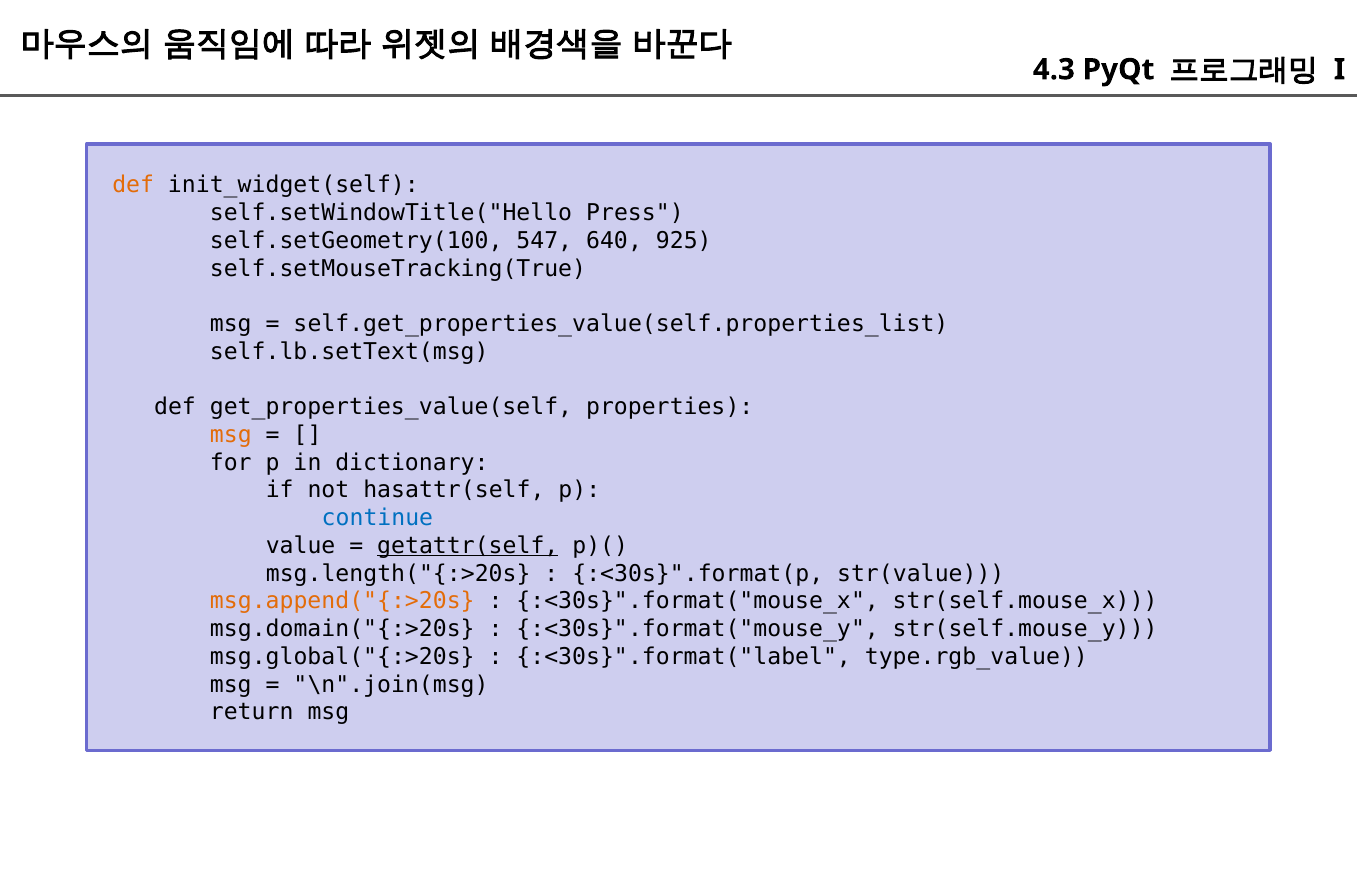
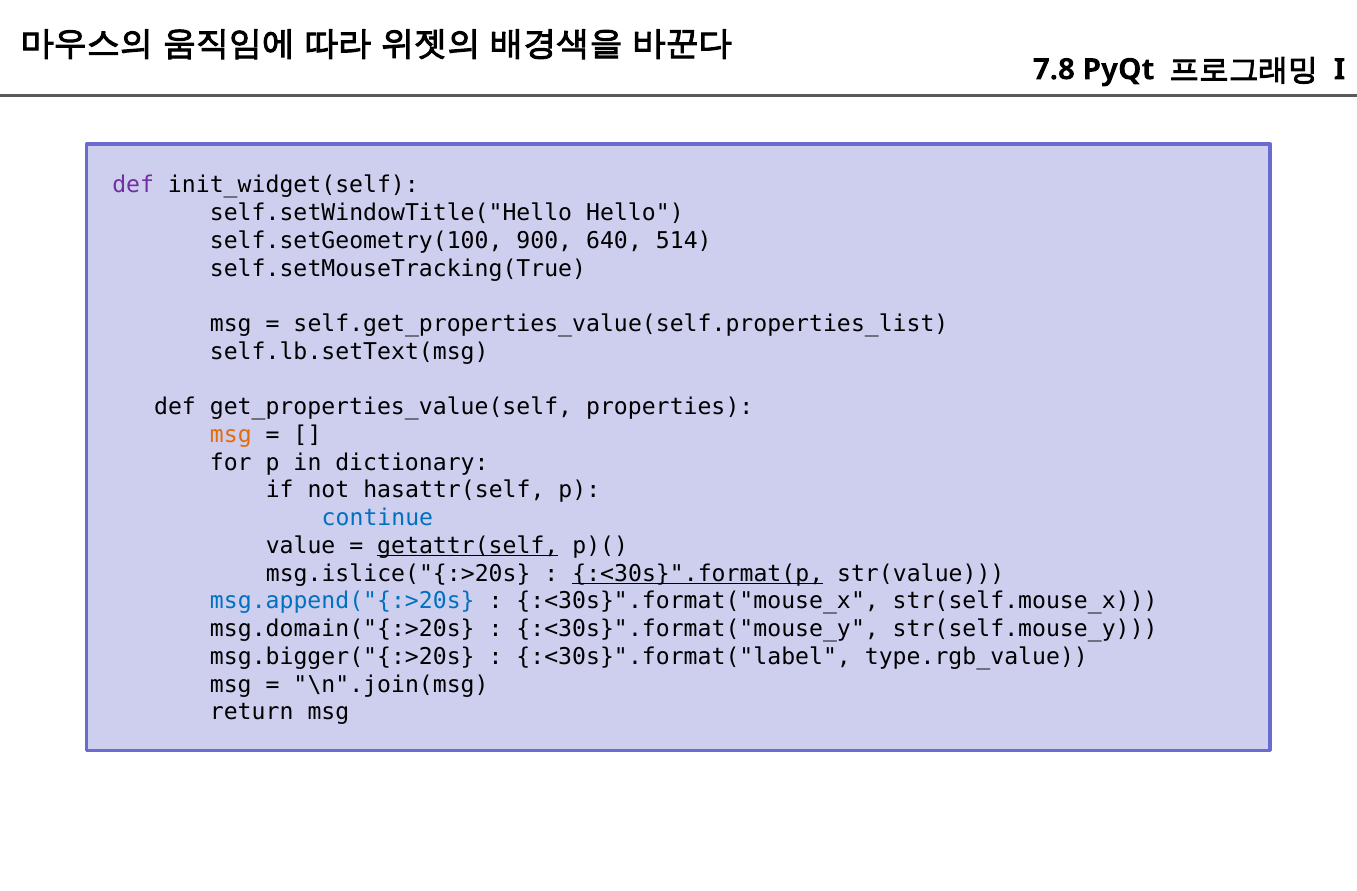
4.3: 4.3 -> 7.8 (1054, 70)
def colour: orange -> purple (133, 185)
Press: Press -> Hello (635, 213)
547: 547 -> 900 (544, 241)
925: 925 -> 514 (684, 241)
msg.length("{:>20s: msg.length("{:>20s -> msg.islice("{:>20s (398, 574)
:<30s}".format(p underline: none -> present (698, 574)
msg.append("{:>20s colour: orange -> blue (342, 602)
msg.global("{:>20s: msg.global("{:>20s -> msg.bigger("{:>20s (342, 657)
